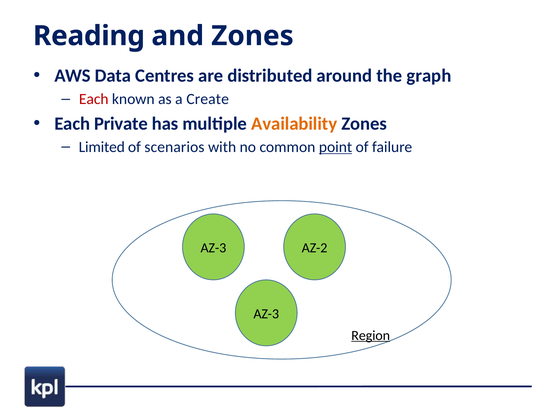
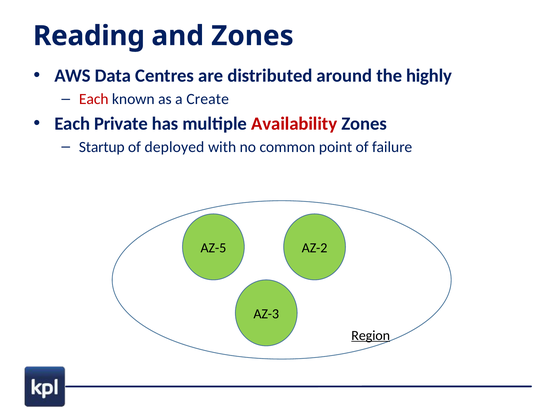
graph: graph -> highly (429, 76)
Availability colour: orange -> red (294, 124)
Limited: Limited -> Startup (102, 147)
scenarios: scenarios -> deployed (174, 147)
point underline: present -> none (336, 147)
AZ-3: AZ-3 -> AZ-5 (213, 248)
